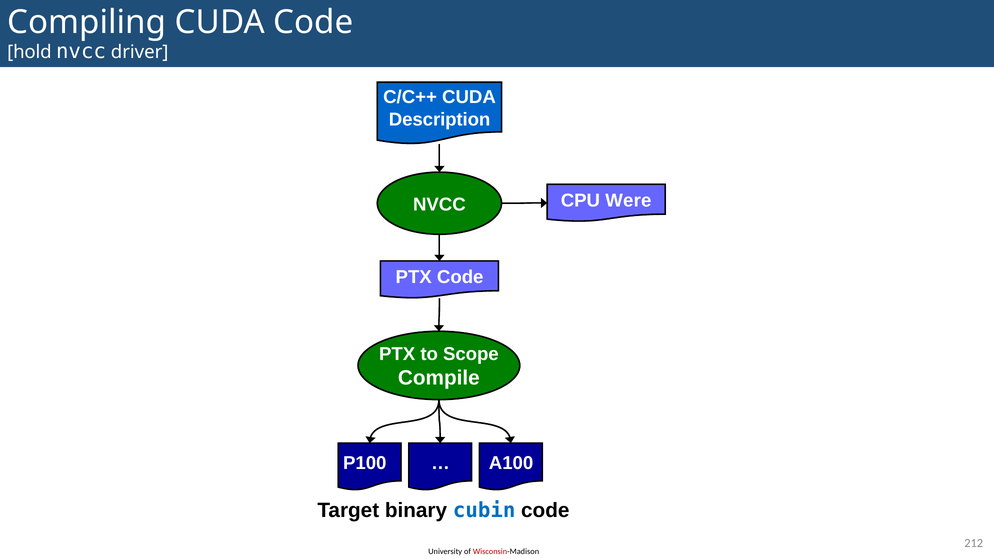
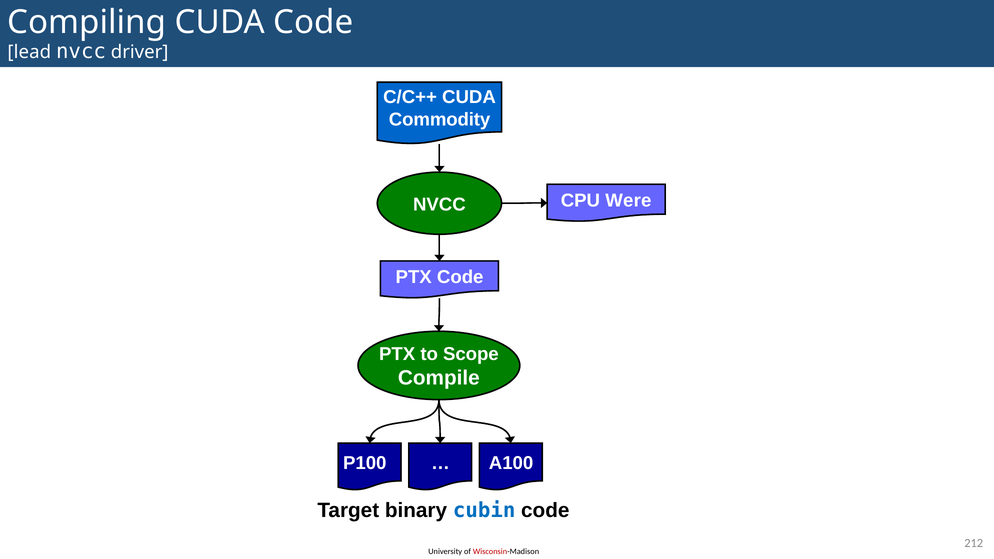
hold: hold -> lead (29, 52)
Description: Description -> Commodity (440, 119)
